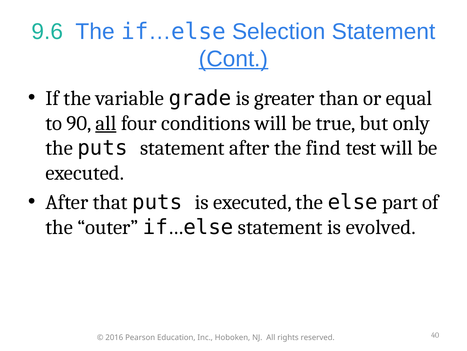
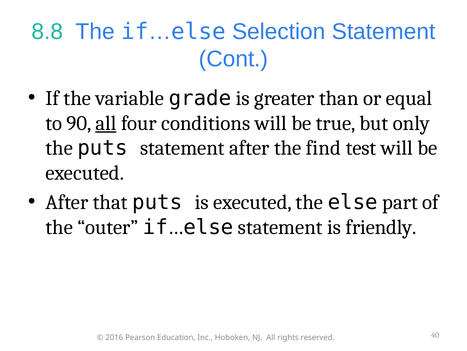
9.6: 9.6 -> 8.8 (47, 32)
Cont underline: present -> none (233, 59)
evolved: evolved -> friendly (381, 227)
